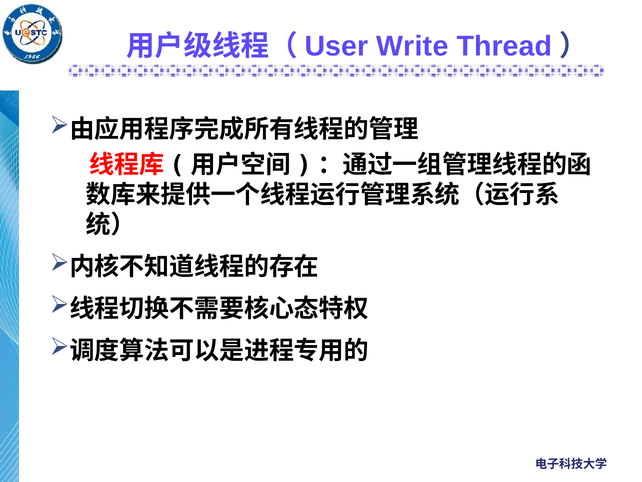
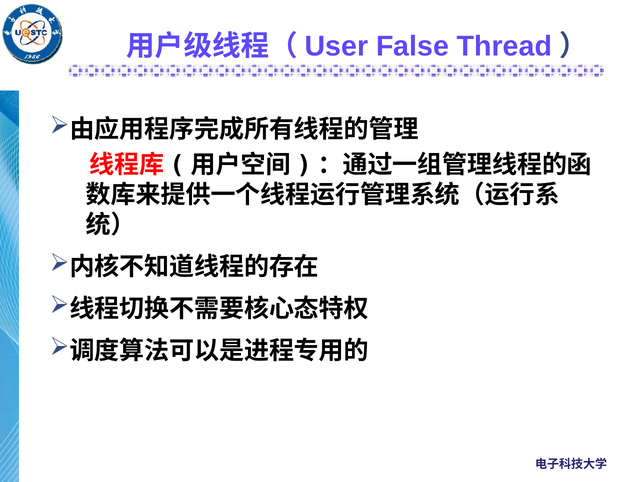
Write: Write -> False (412, 46)
